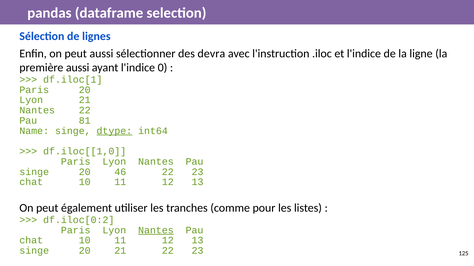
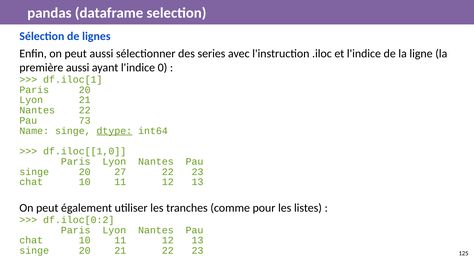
devra: devra -> series (211, 54)
81: 81 -> 73 (85, 121)
46: 46 -> 27 (120, 172)
Nantes underline: present -> none (156, 231)
